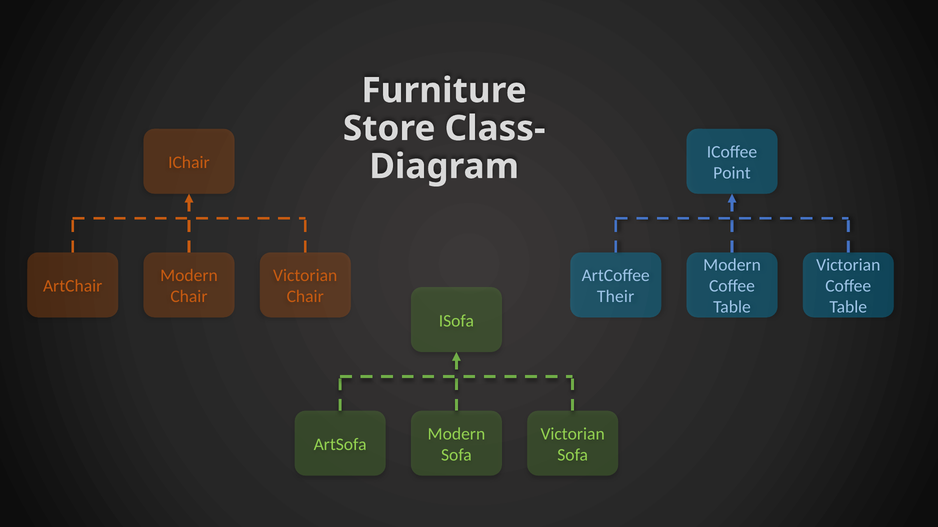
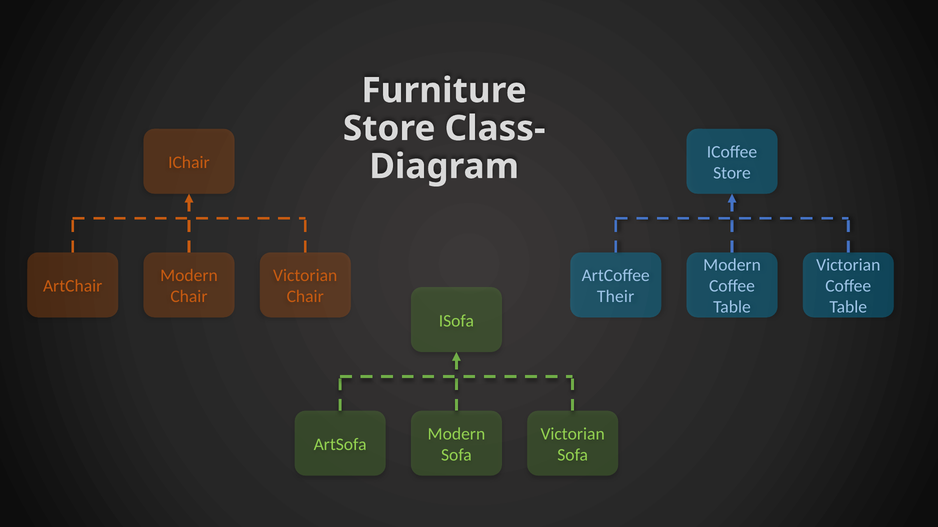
Point: Point -> Store (732, 173)
